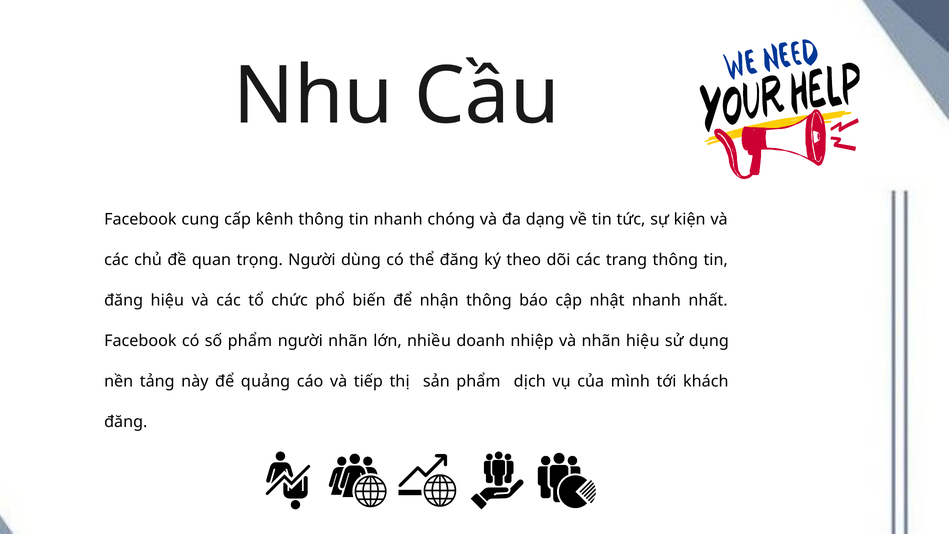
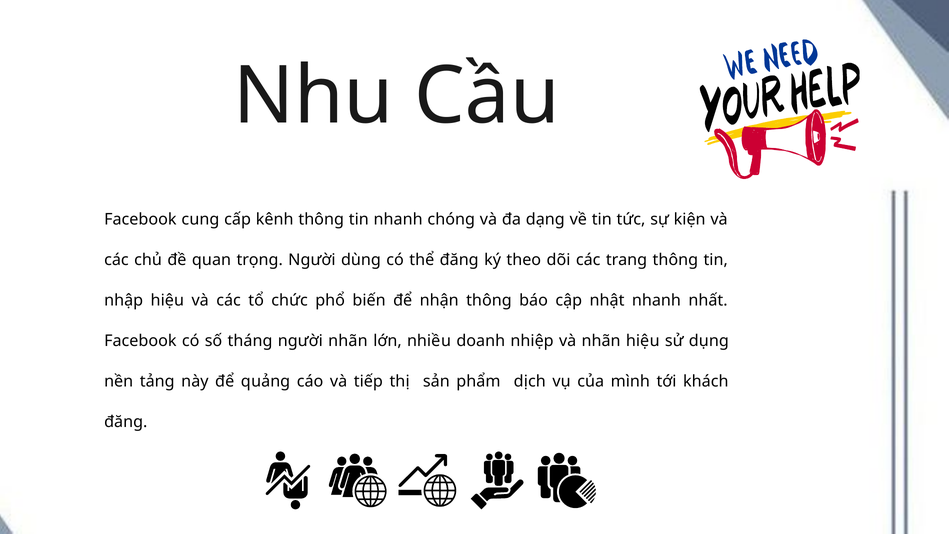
đăng: đăng -> nhập (124, 300)
số phẩm: phẩm -> tháng (250, 341)
